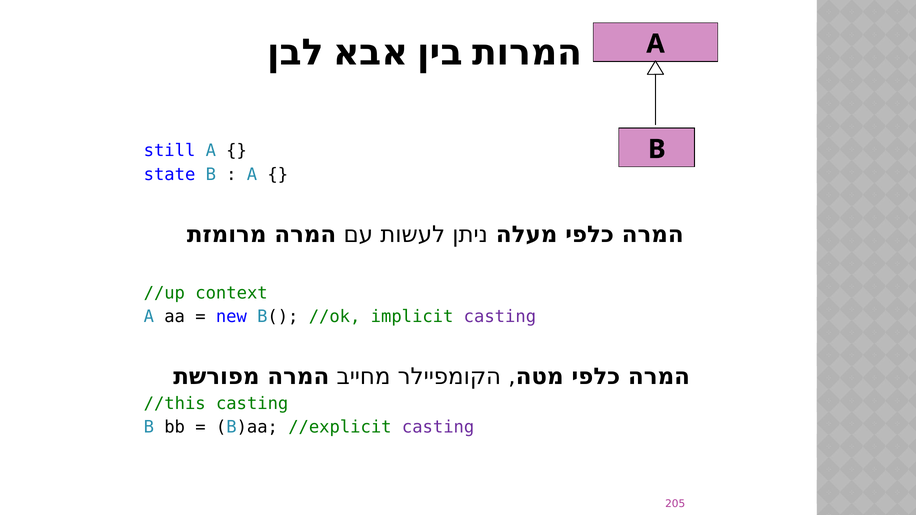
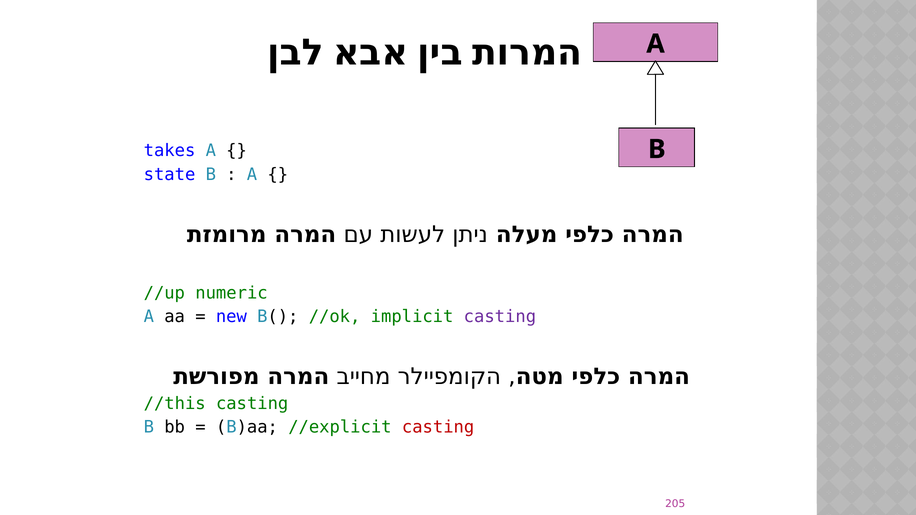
still: still -> takes (170, 151)
context: context -> numeric (231, 293)
casting colour: purple -> red (438, 427)
